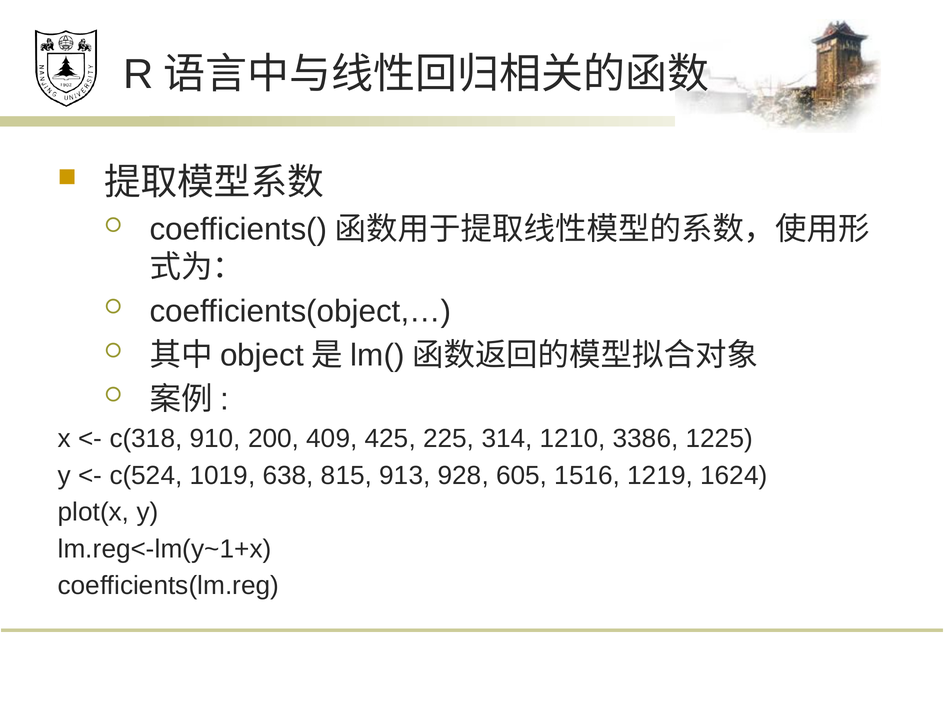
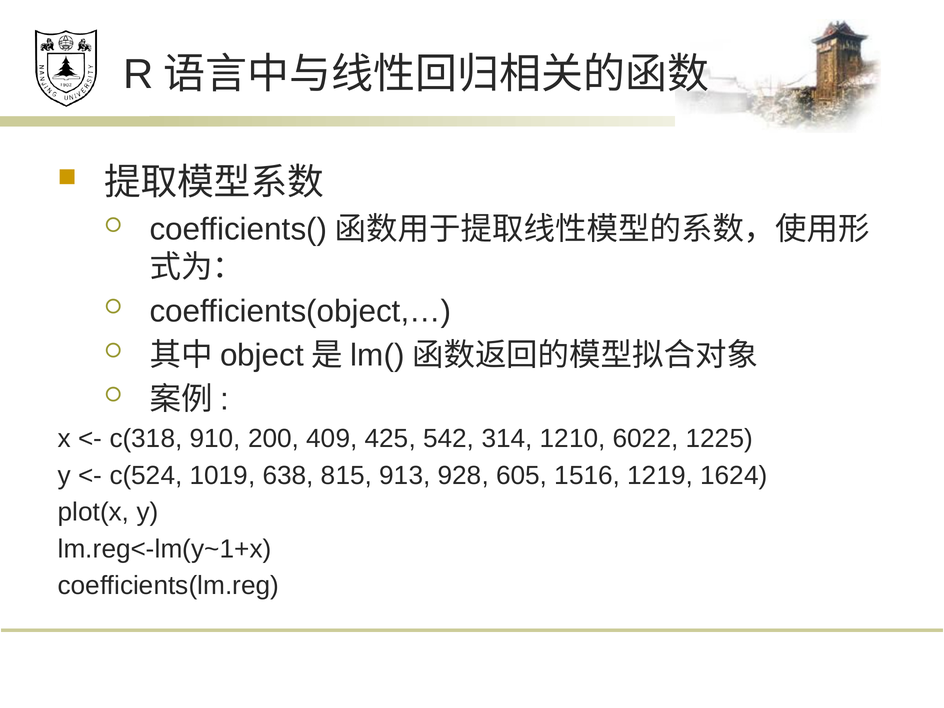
225: 225 -> 542 (449, 439)
3386: 3386 -> 6022 (646, 439)
